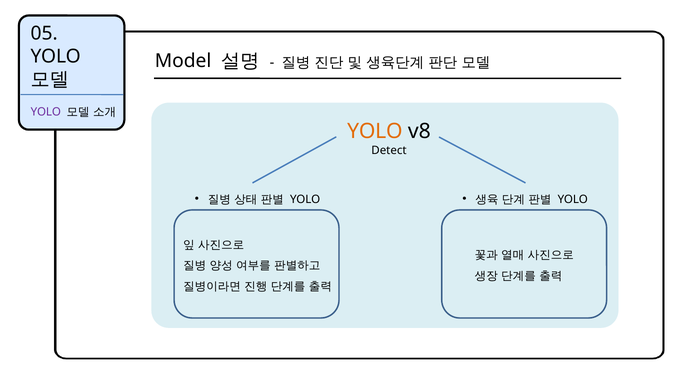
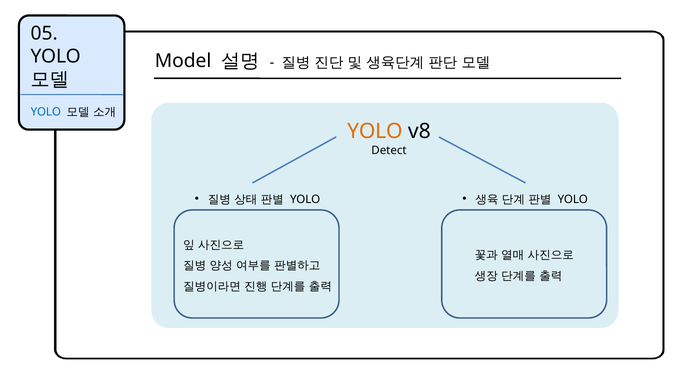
YOLO colour: purple -> blue (46, 112)
